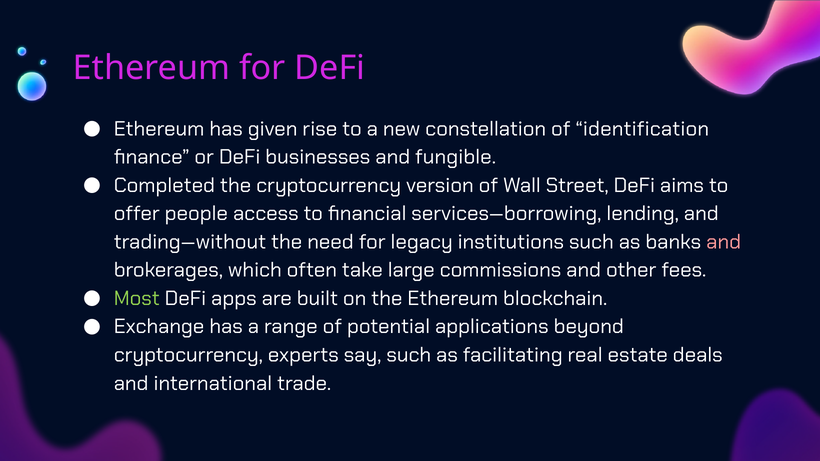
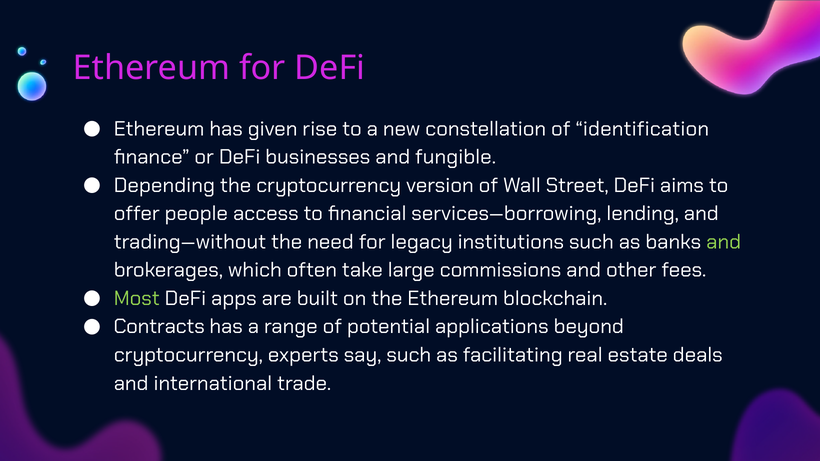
Completed: Completed -> Depending (164, 186)
and colour: pink -> light green (724, 242)
Exchange: Exchange -> Contracts (159, 327)
